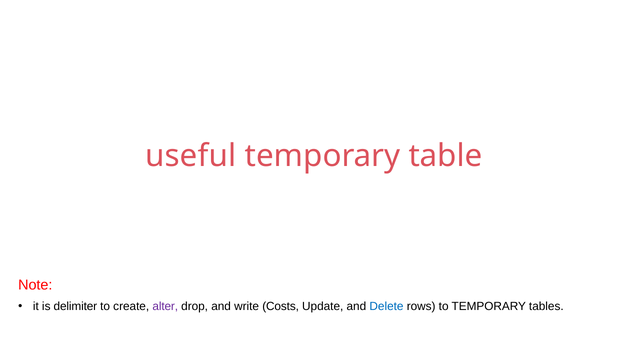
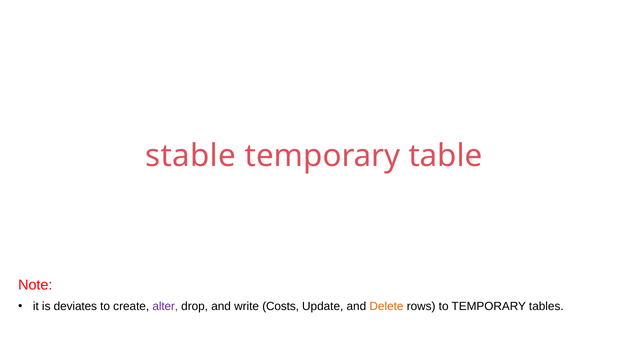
useful: useful -> stable (191, 156)
delimiter: delimiter -> deviates (75, 307)
Delete colour: blue -> orange (386, 307)
